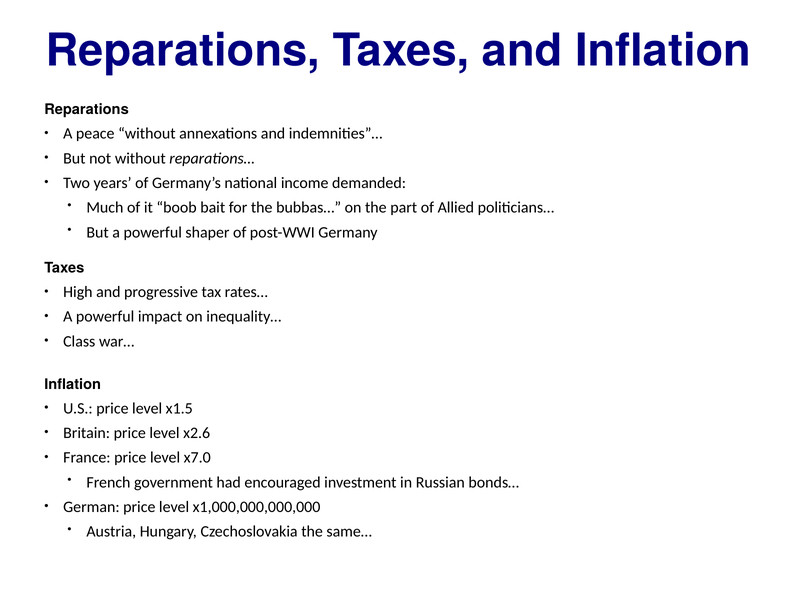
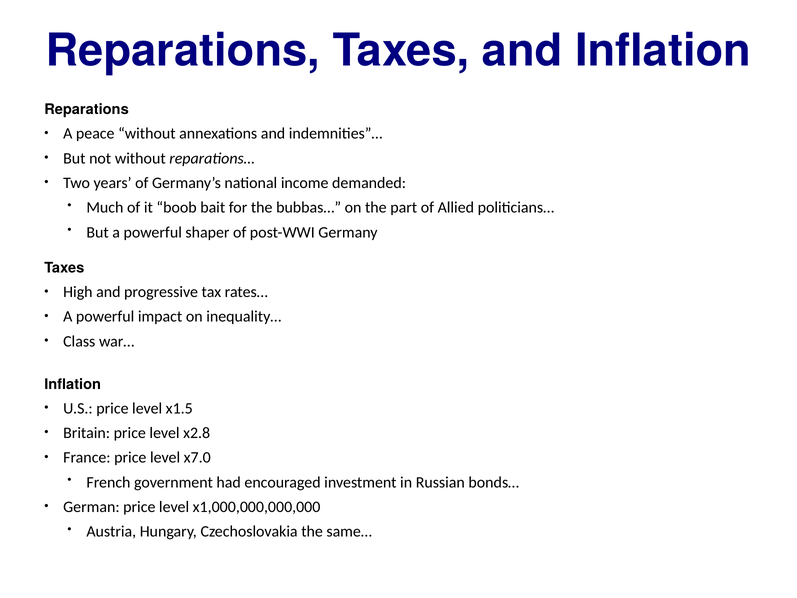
x2.6: x2.6 -> x2.8 (197, 433)
